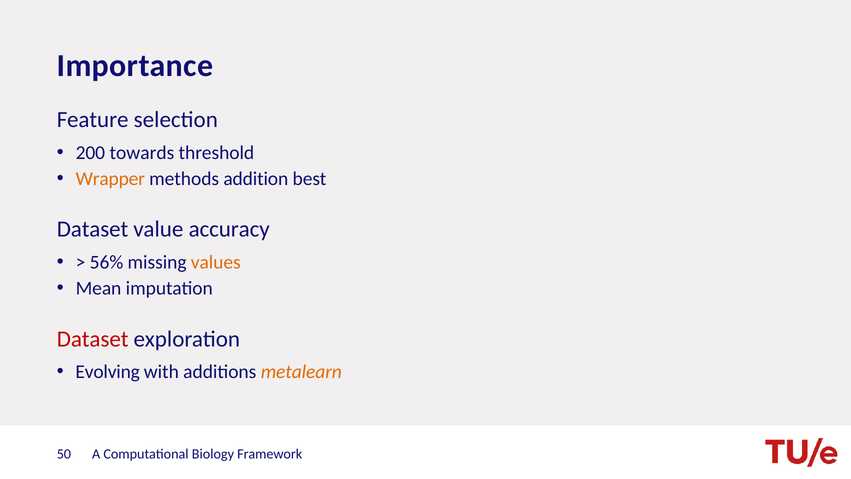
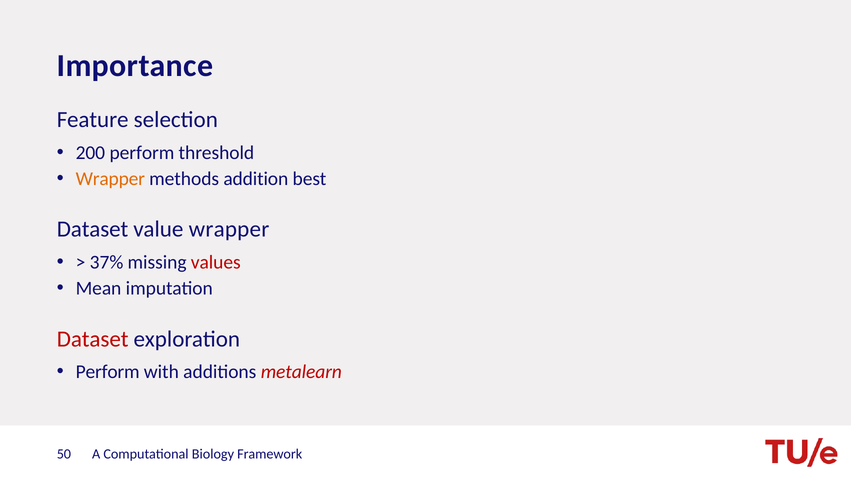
200 towards: towards -> perform (142, 153)
value accuracy: accuracy -> wrapper (229, 229)
56%: 56% -> 37% (107, 262)
values colour: orange -> red (216, 262)
Evolving: Evolving -> Perform (108, 372)
metalearn colour: orange -> red (301, 372)
